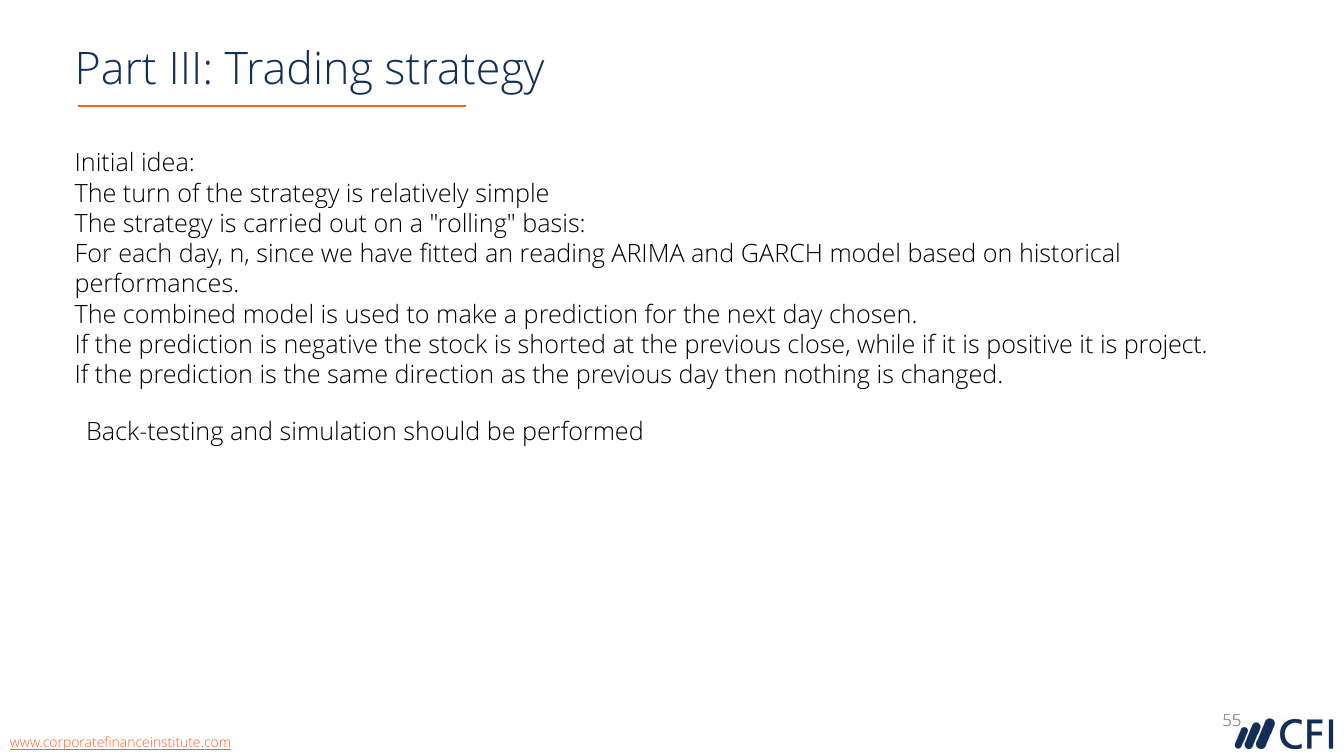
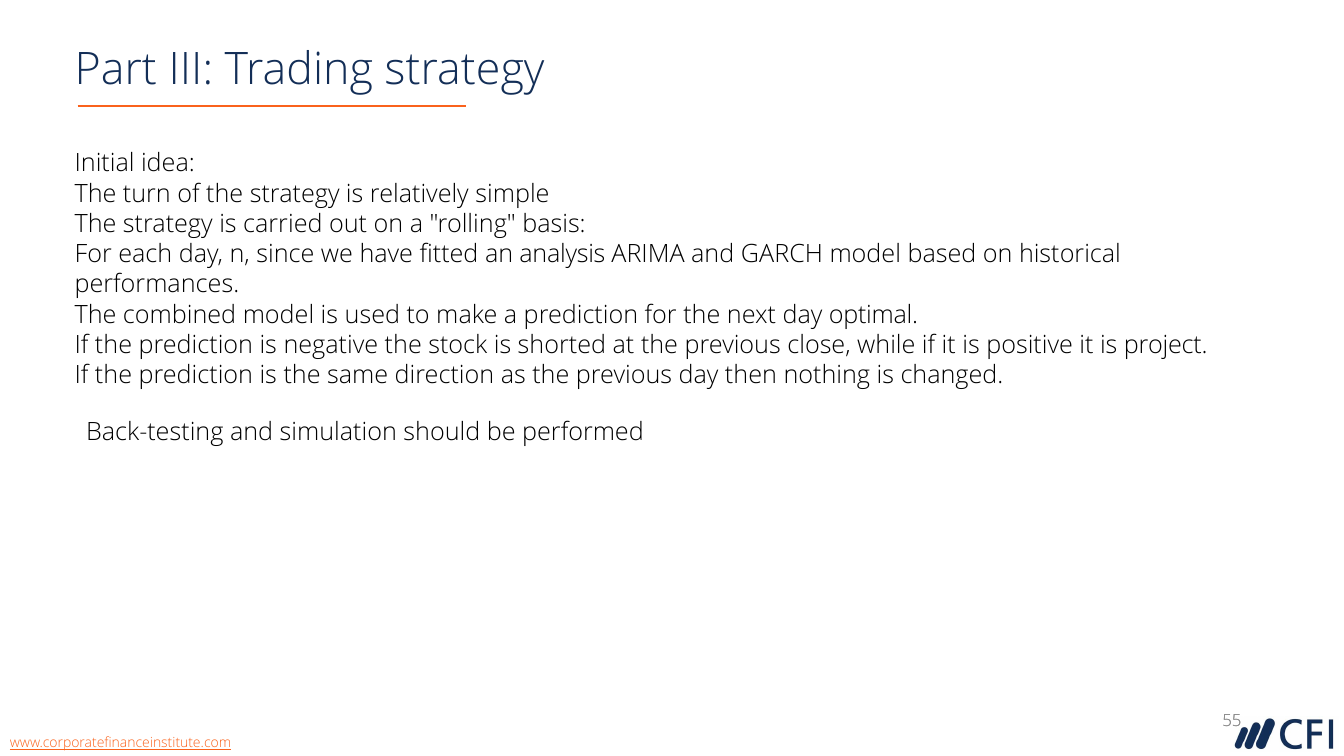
reading: reading -> analysis (562, 254)
chosen: chosen -> optimal (873, 315)
